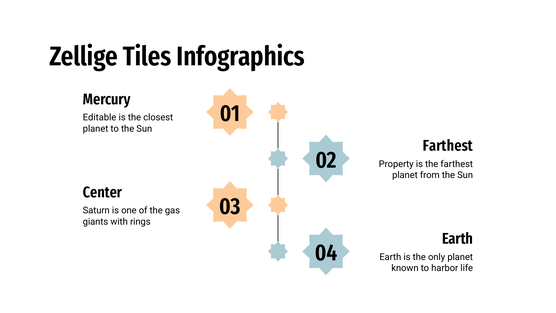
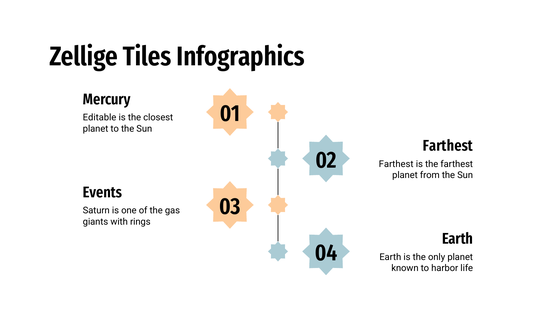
Property: Property -> Farthest (396, 164)
Center: Center -> Events (102, 192)
